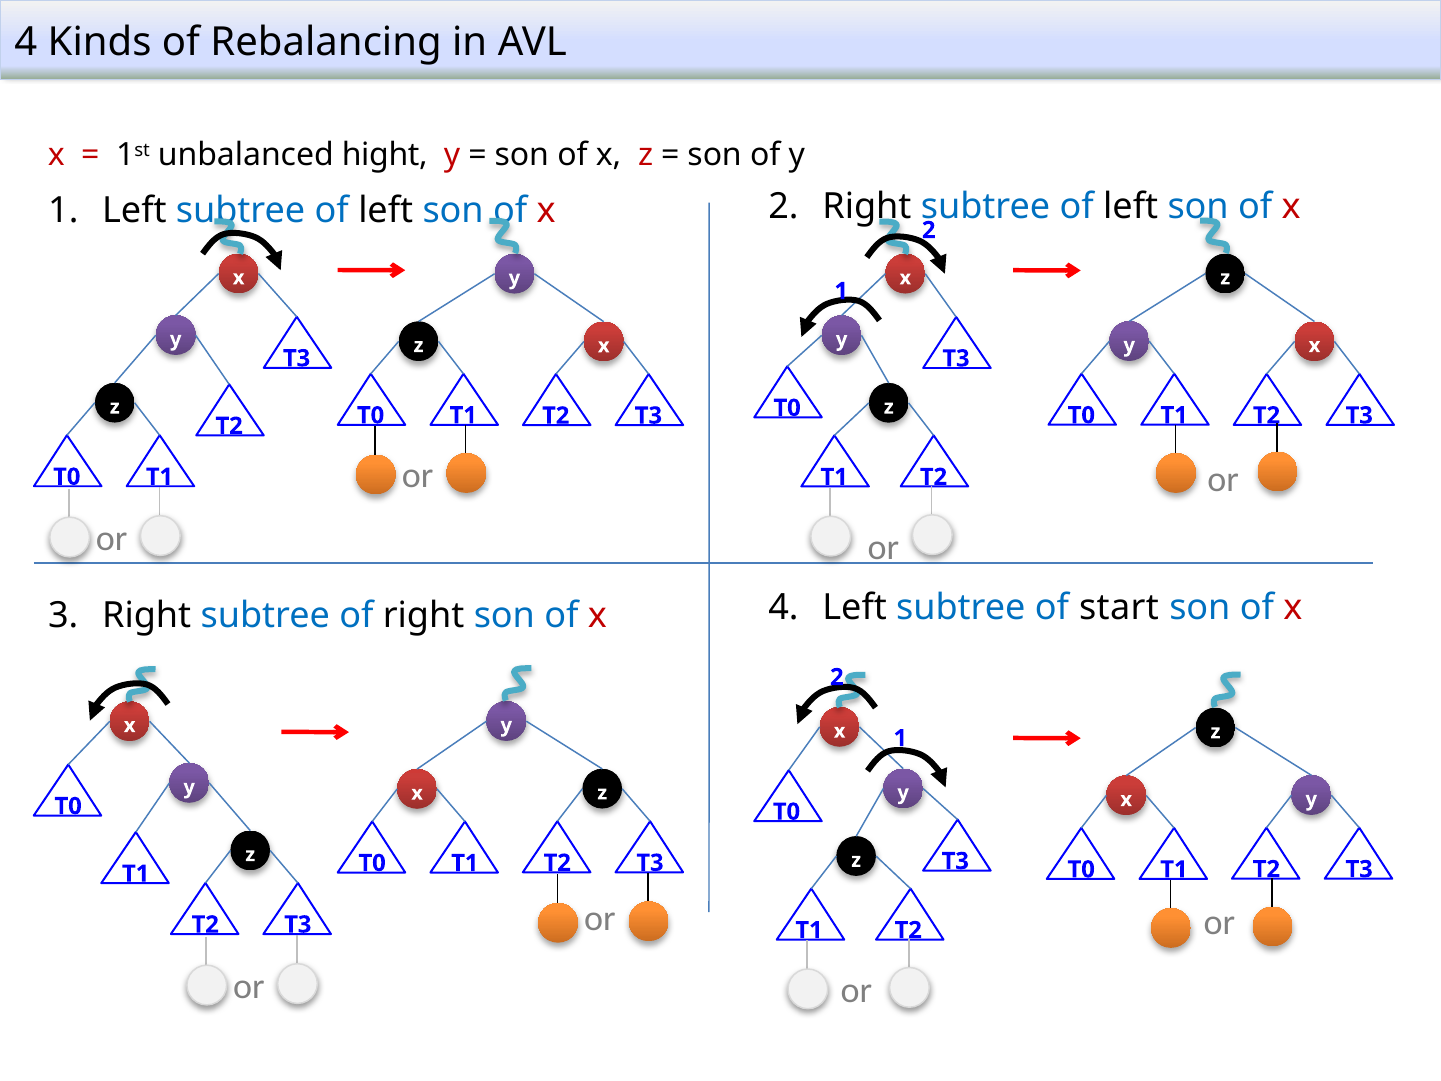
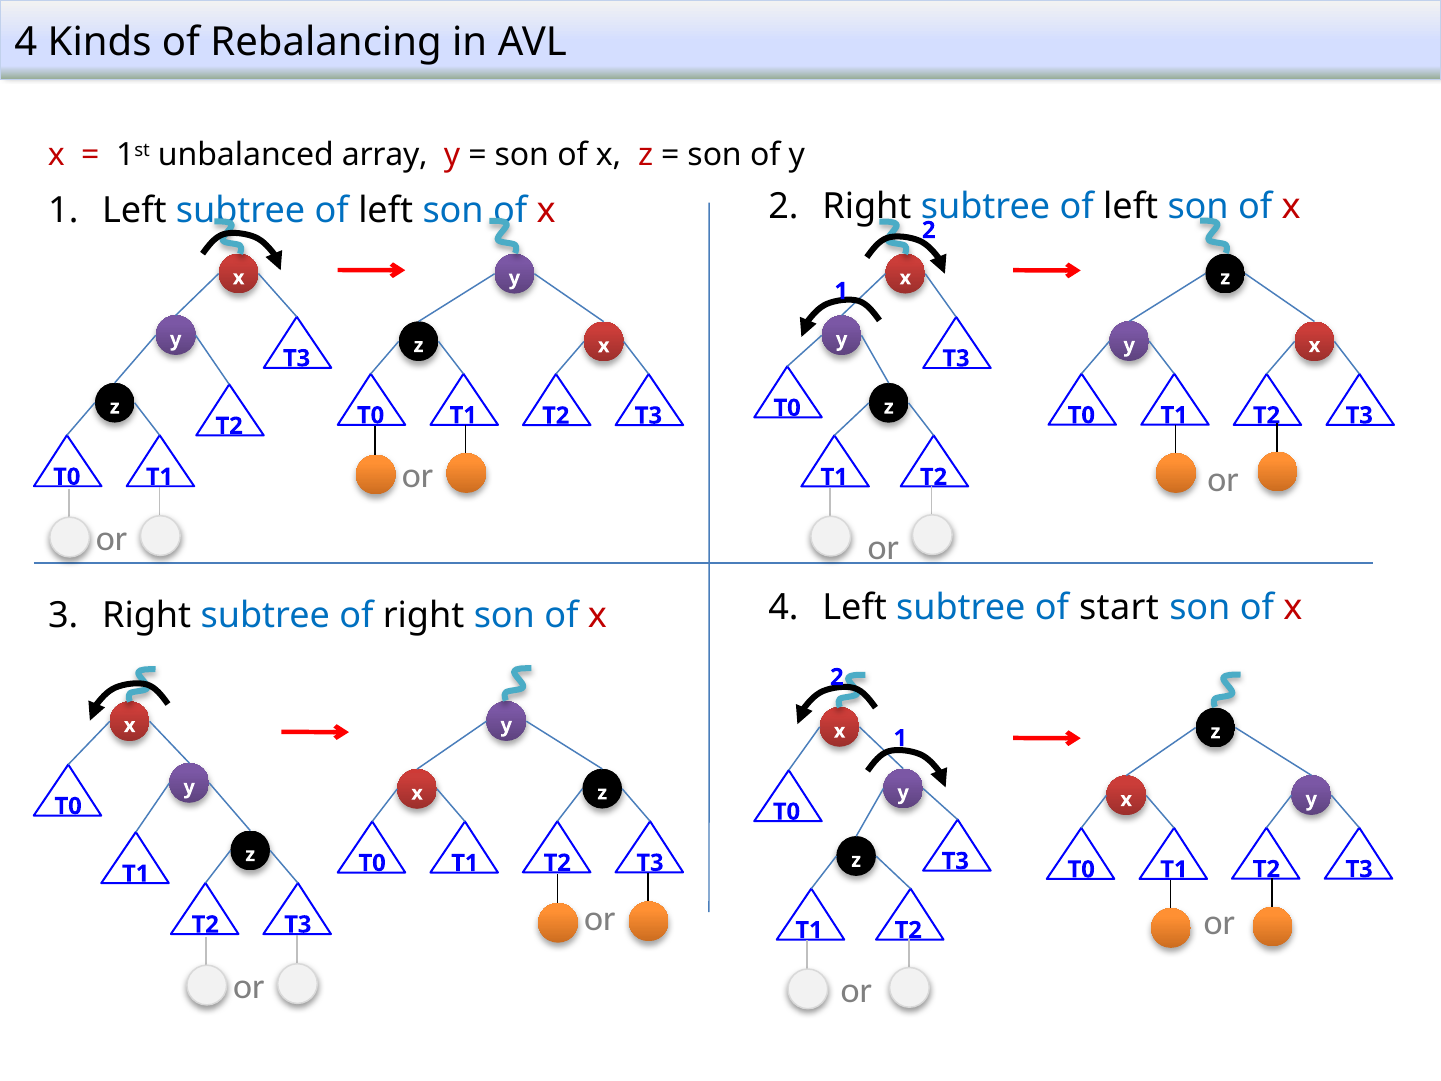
hight: hight -> array (385, 155)
